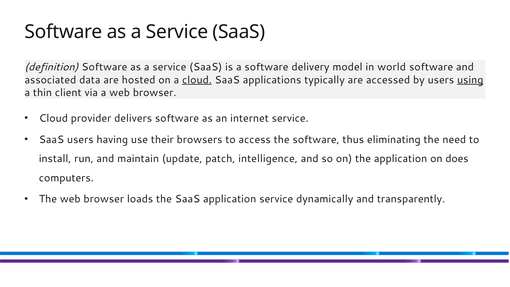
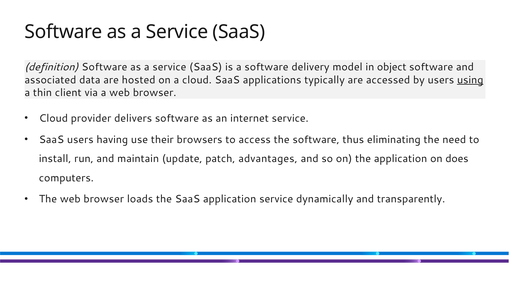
world: world -> object (392, 67)
cloud underline: present -> none (197, 80)
intelligence: intelligence -> advantages (268, 159)
